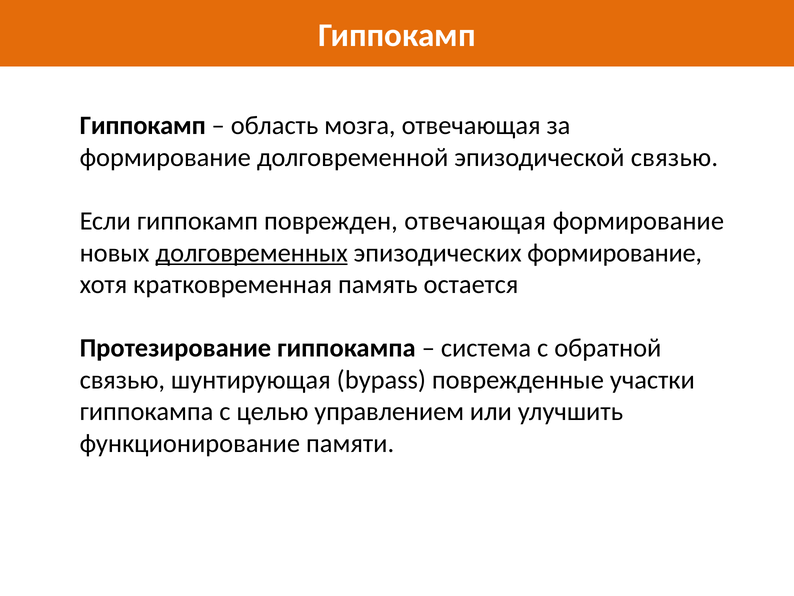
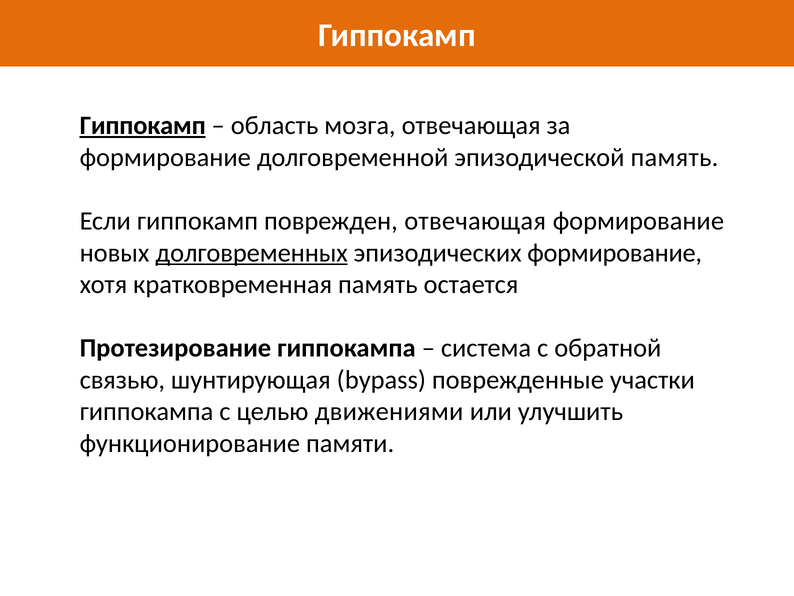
Гиппокамп underline: none -> present (143, 126)
эпизодической связью: связью -> память (674, 157)
управлением: управлением -> движениями (389, 411)
